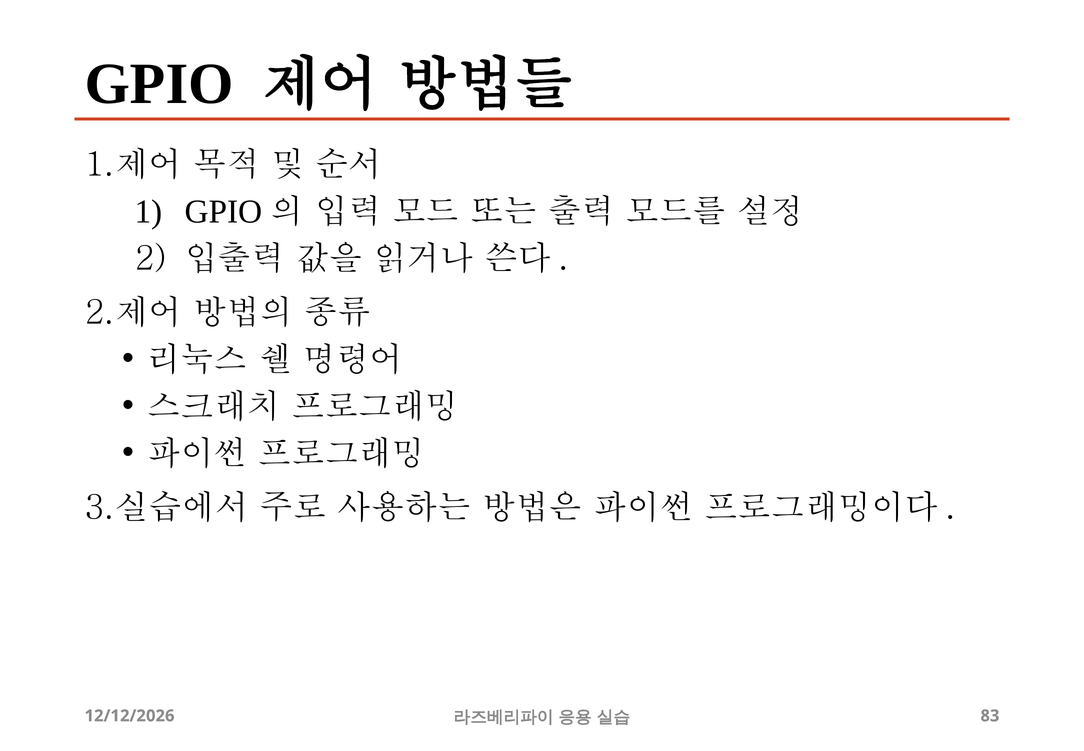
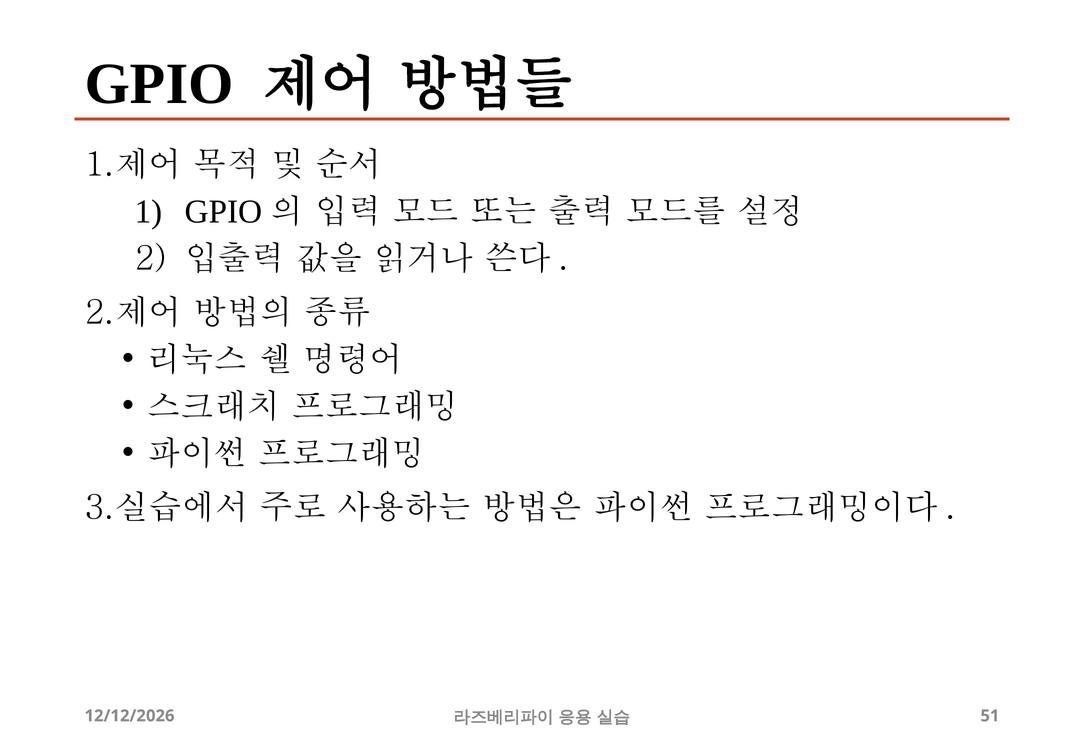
83: 83 -> 51 (990, 715)
